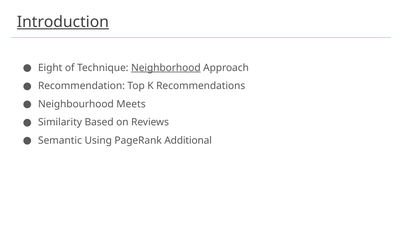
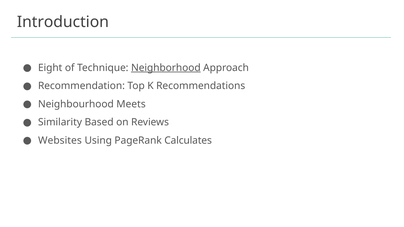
Introduction underline: present -> none (63, 22)
Semantic: Semantic -> Websites (60, 141)
Additional: Additional -> Calculates (188, 141)
